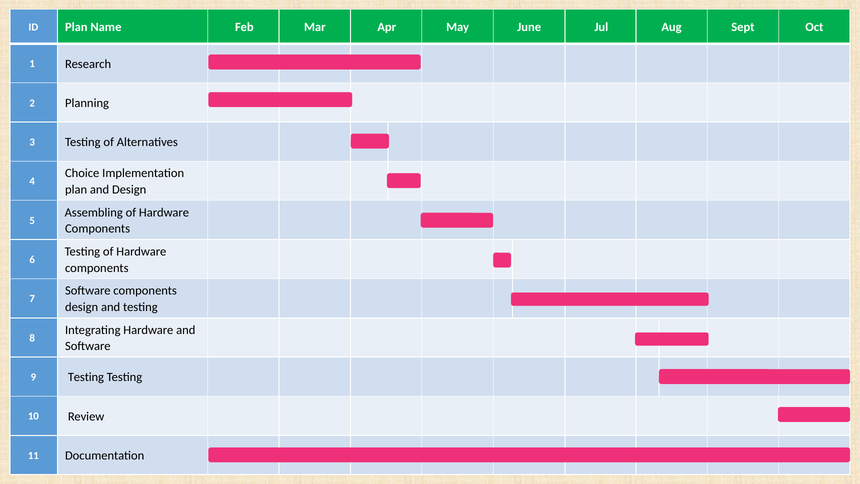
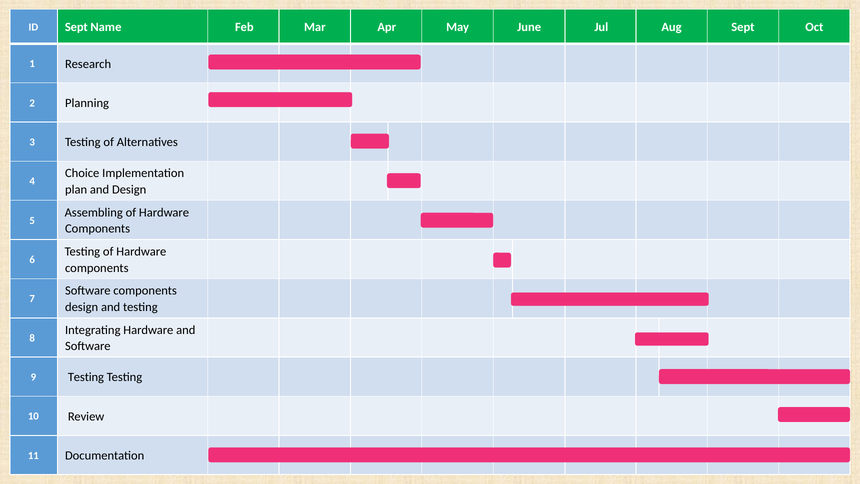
ID Plan: Plan -> Sept (76, 27)
